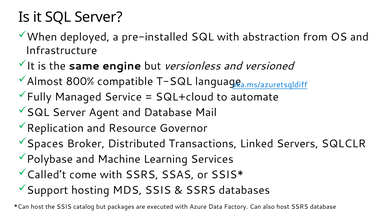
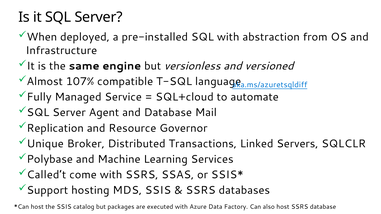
800%: 800% -> 107% (80, 82)
Spaces: Spaces -> Unique (45, 144)
